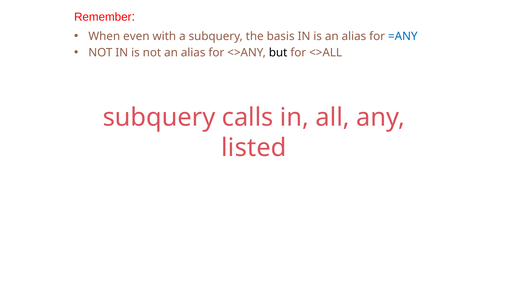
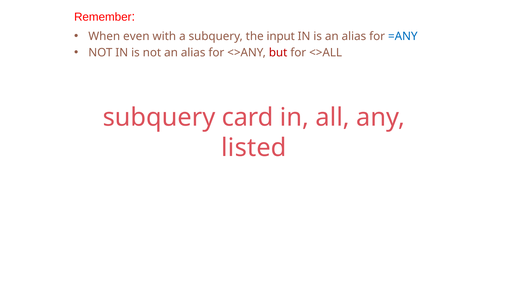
basis: basis -> input (281, 36)
but colour: black -> red (278, 53)
calls: calls -> card (248, 117)
